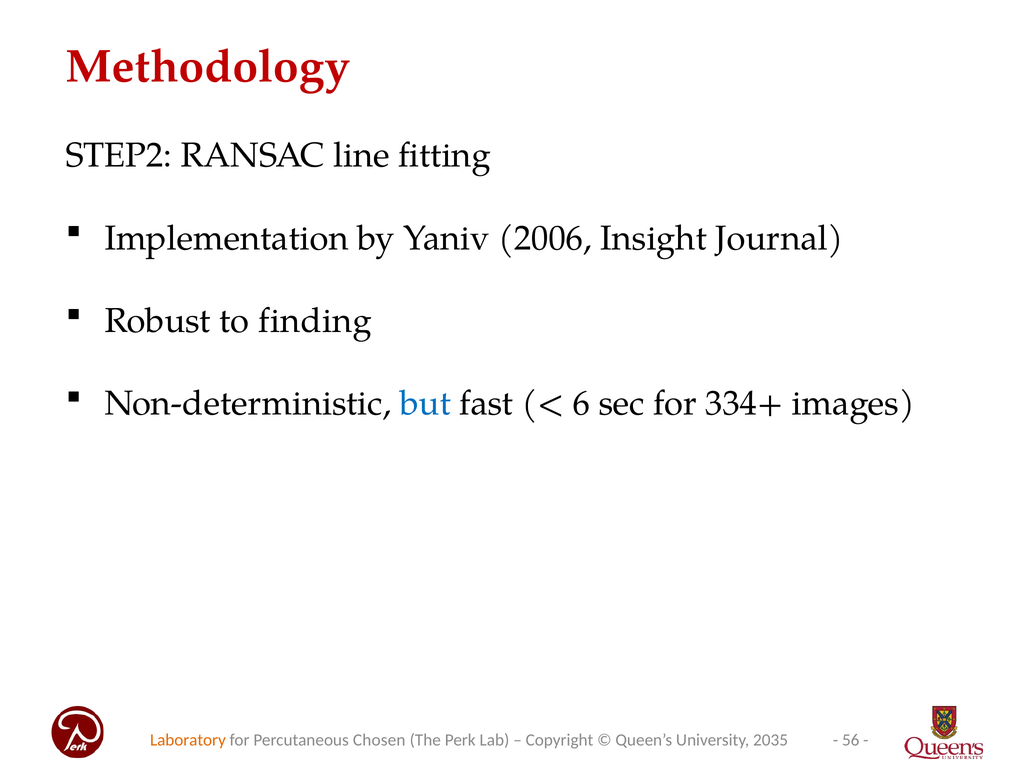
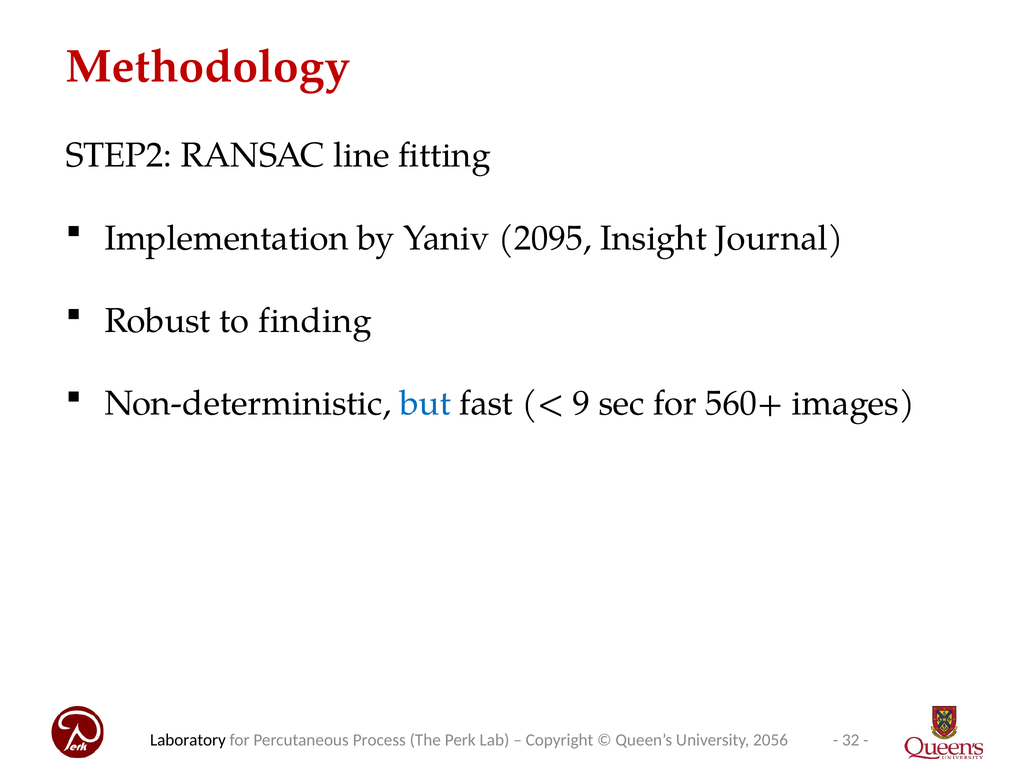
2006: 2006 -> 2095 (545, 238)
6: 6 -> 9 (581, 404)
334+: 334+ -> 560+ (744, 404)
56: 56 -> 32 (851, 740)
Laboratory colour: orange -> black (188, 741)
Chosen: Chosen -> Process (379, 741)
2035: 2035 -> 2056 (771, 741)
